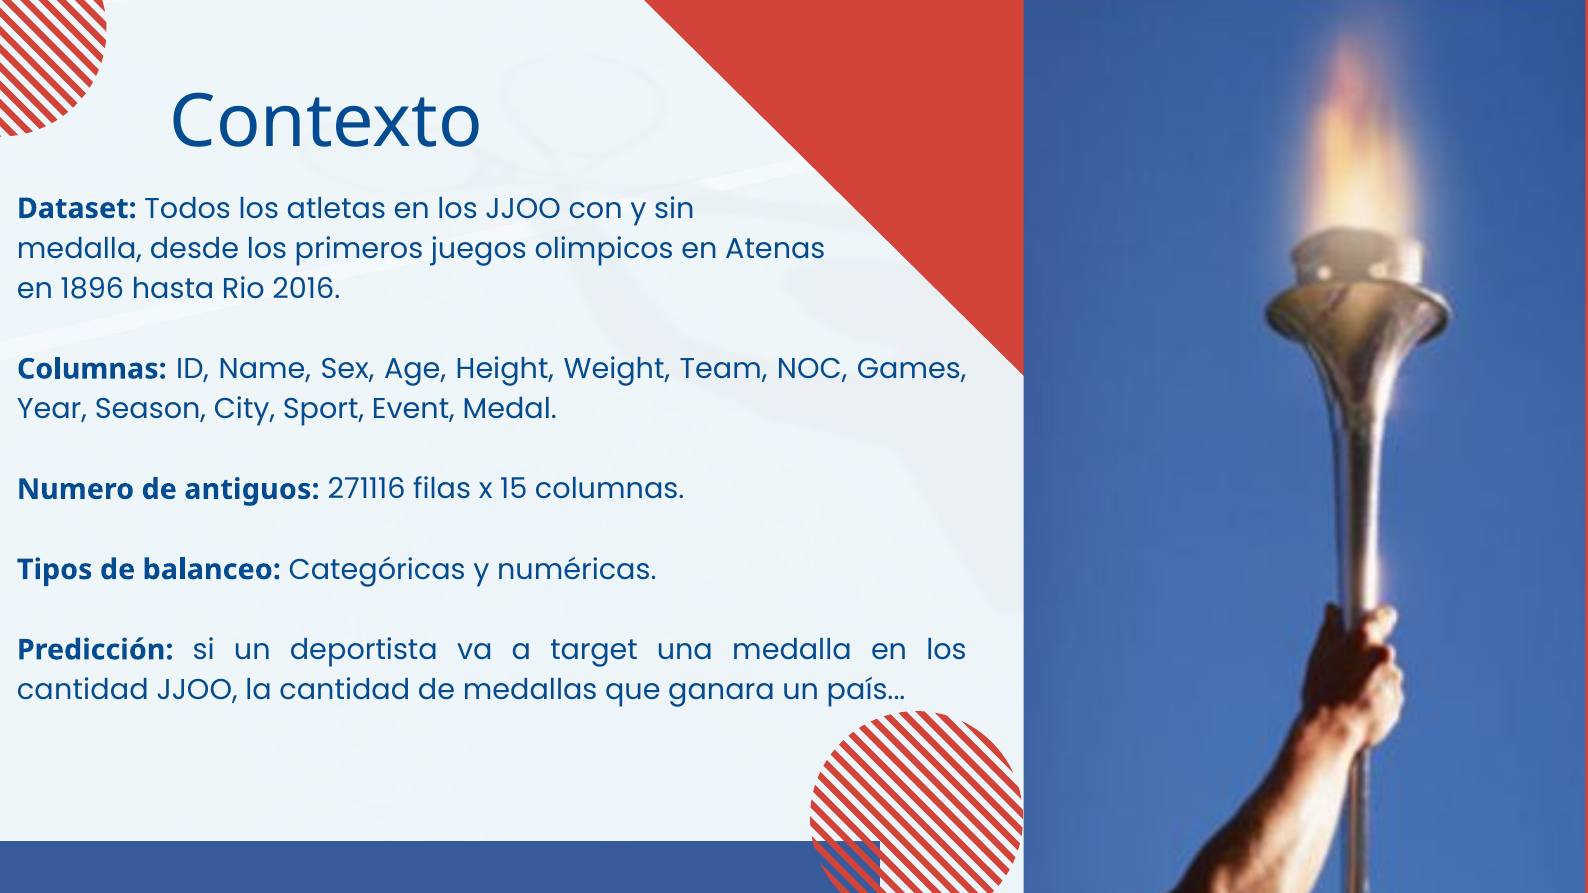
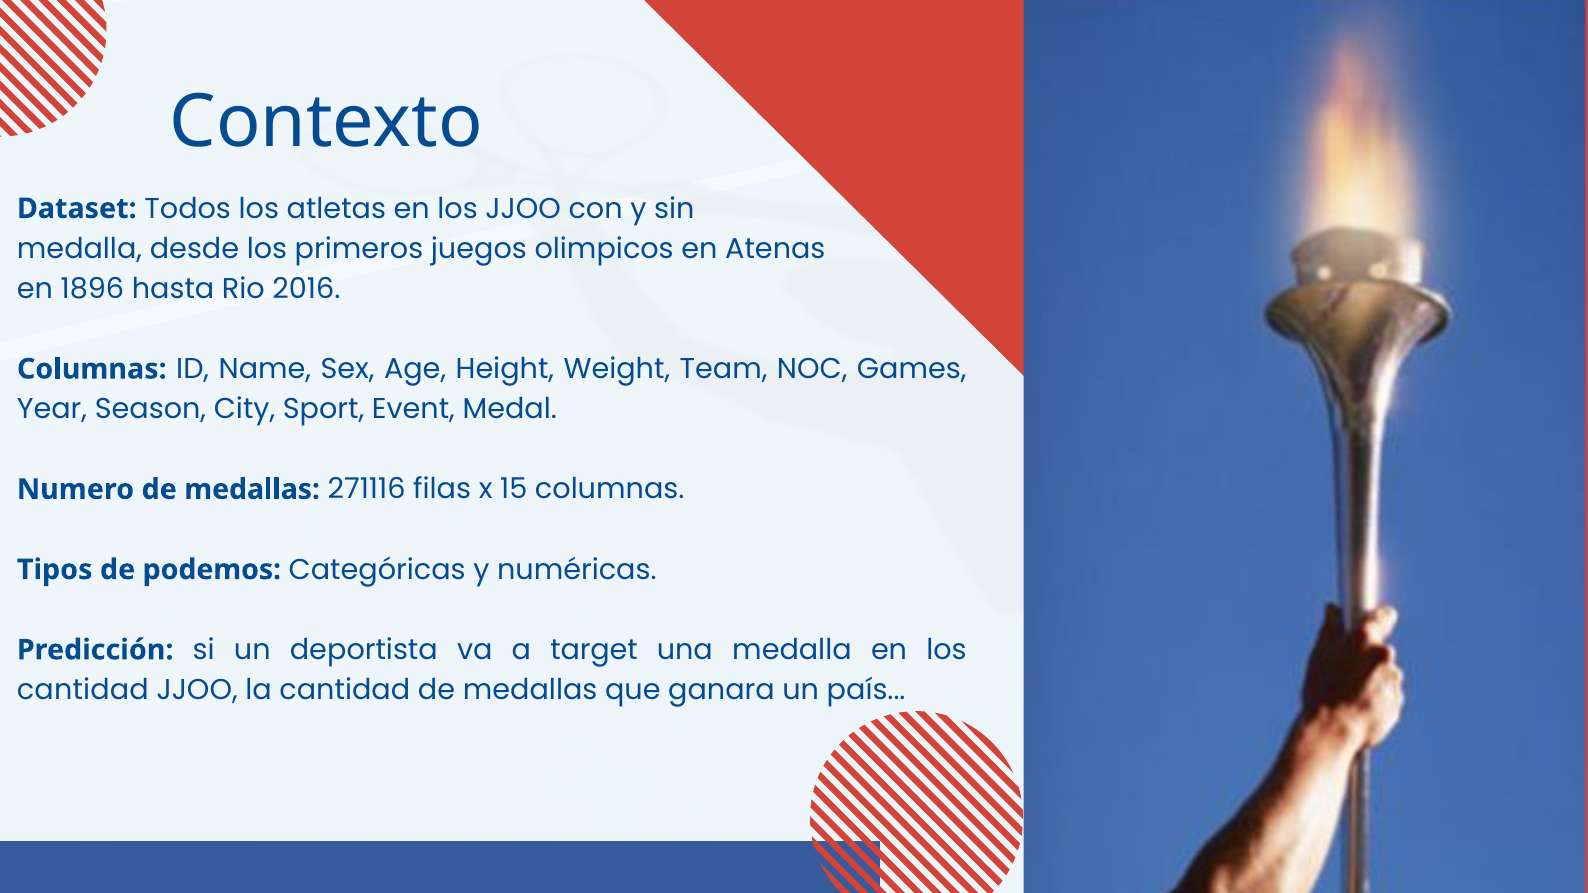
Numero de antiguos: antiguos -> medallas (252, 490)
balanceo: balanceo -> podemos (212, 570)
